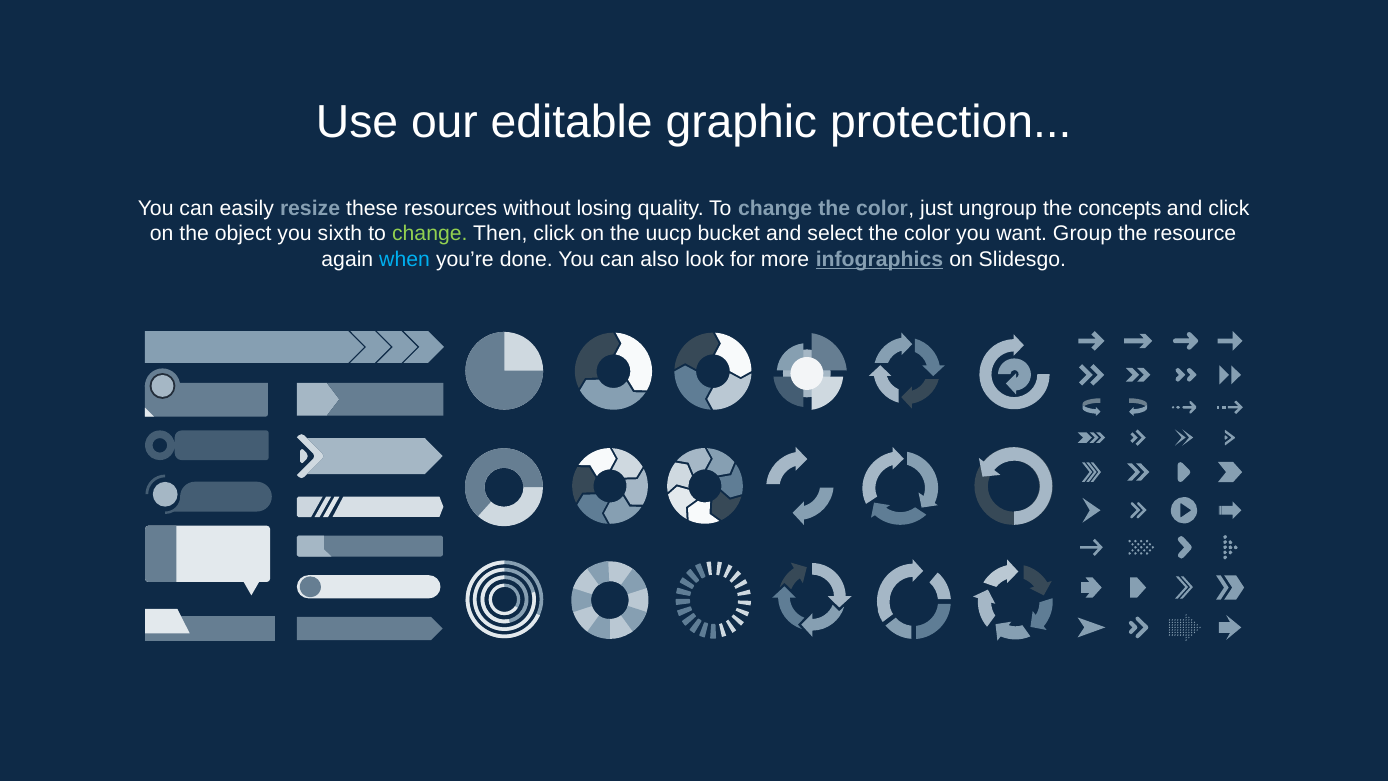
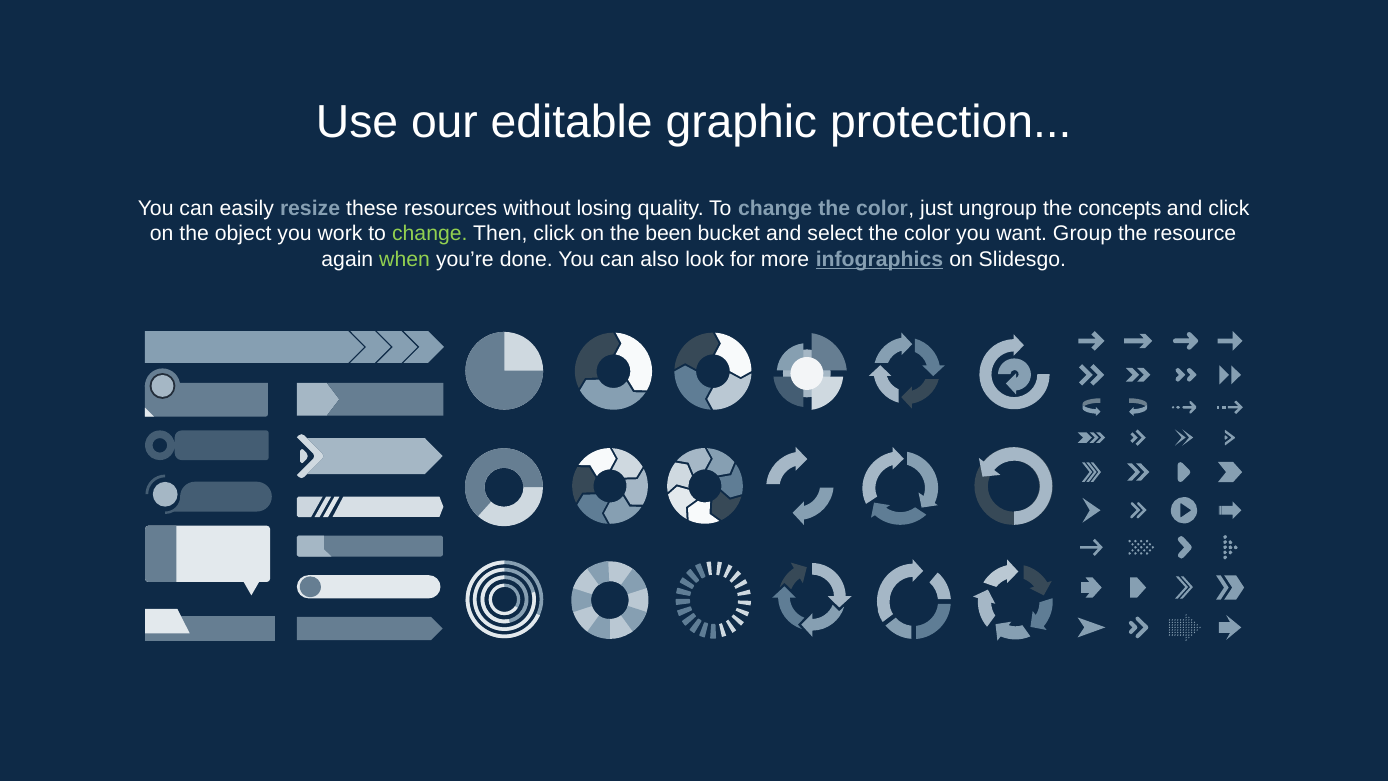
sixth: sixth -> work (340, 234)
uucp: uucp -> been (669, 234)
when colour: light blue -> light green (405, 259)
